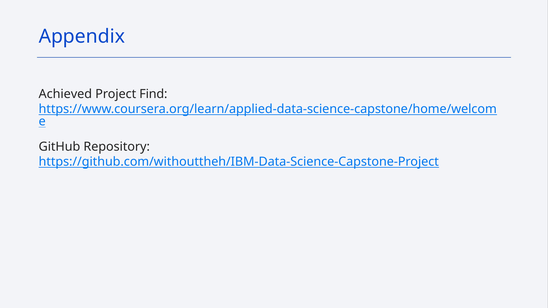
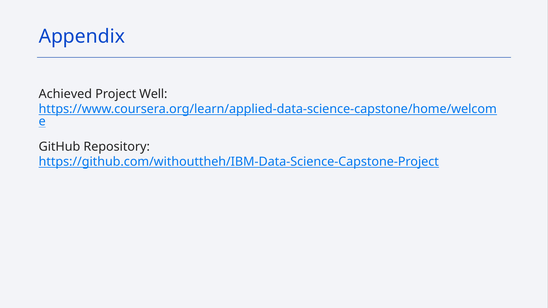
Find: Find -> Well (153, 94)
